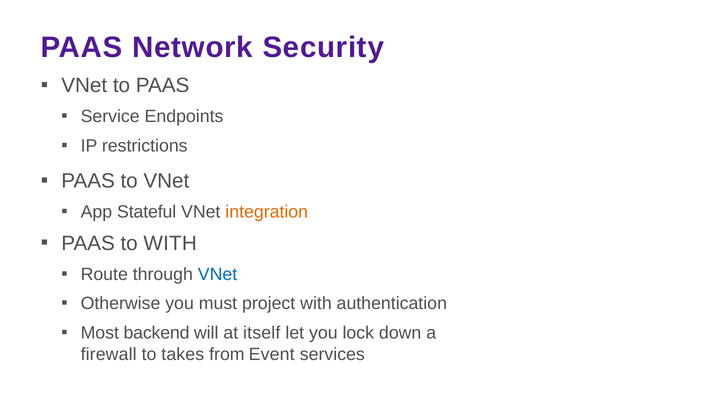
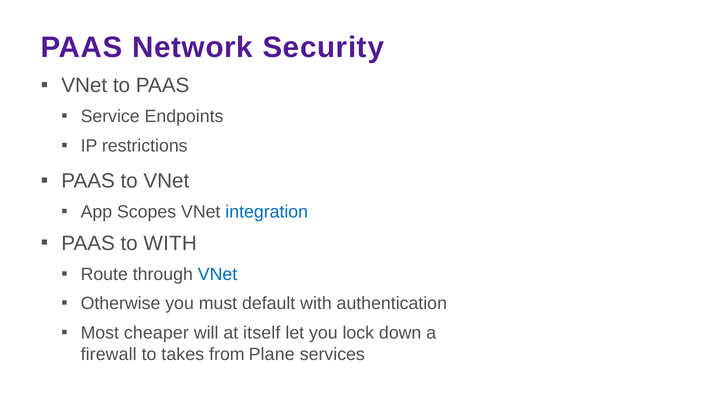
Stateful: Stateful -> Scopes (147, 212)
integration colour: orange -> blue (267, 212)
project: project -> default (269, 303)
backend: backend -> cheaper (156, 333)
Event: Event -> Plane (272, 354)
